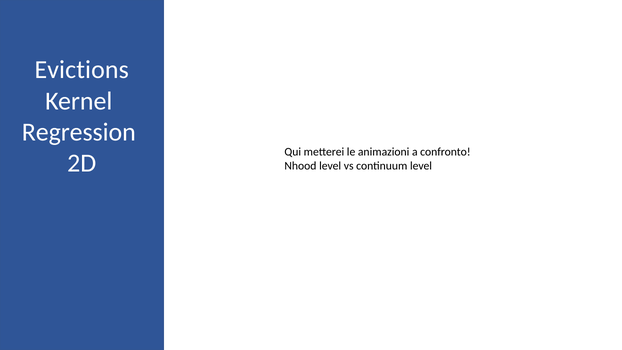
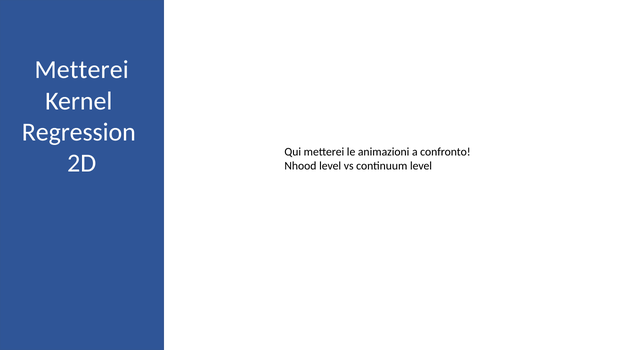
Evictions: Evictions -> Metterei (82, 70)
